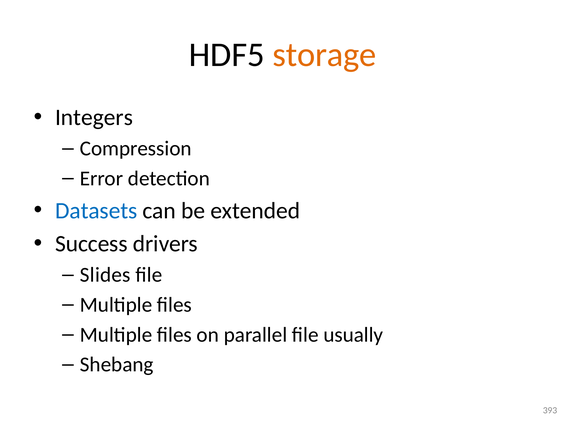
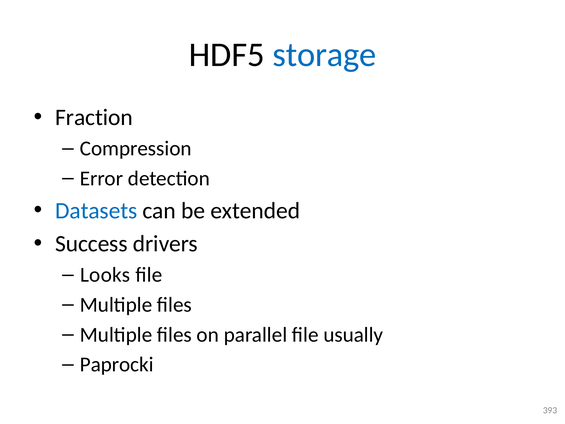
storage colour: orange -> blue (324, 55)
Integers: Integers -> Fraction (94, 117)
Slides: Slides -> Looks (105, 275)
Shebang: Shebang -> Paprocki (117, 364)
